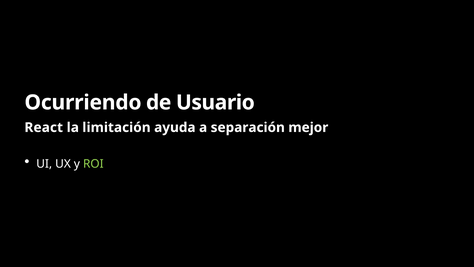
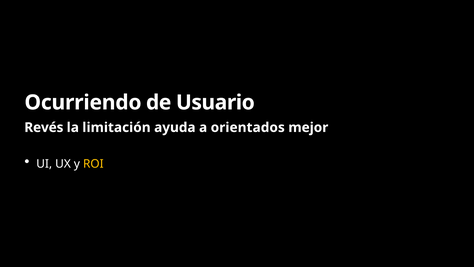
React: React -> Revés (44, 127)
separación: separación -> orientados (248, 127)
ROI colour: light green -> yellow (93, 164)
